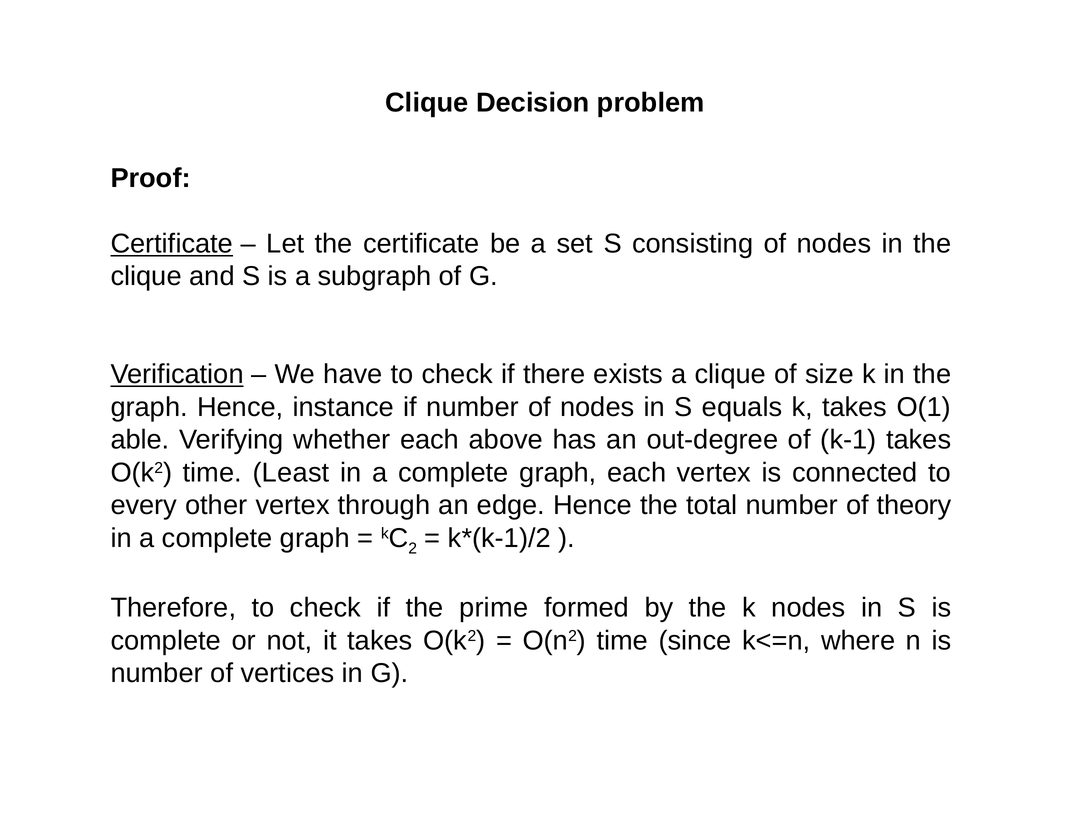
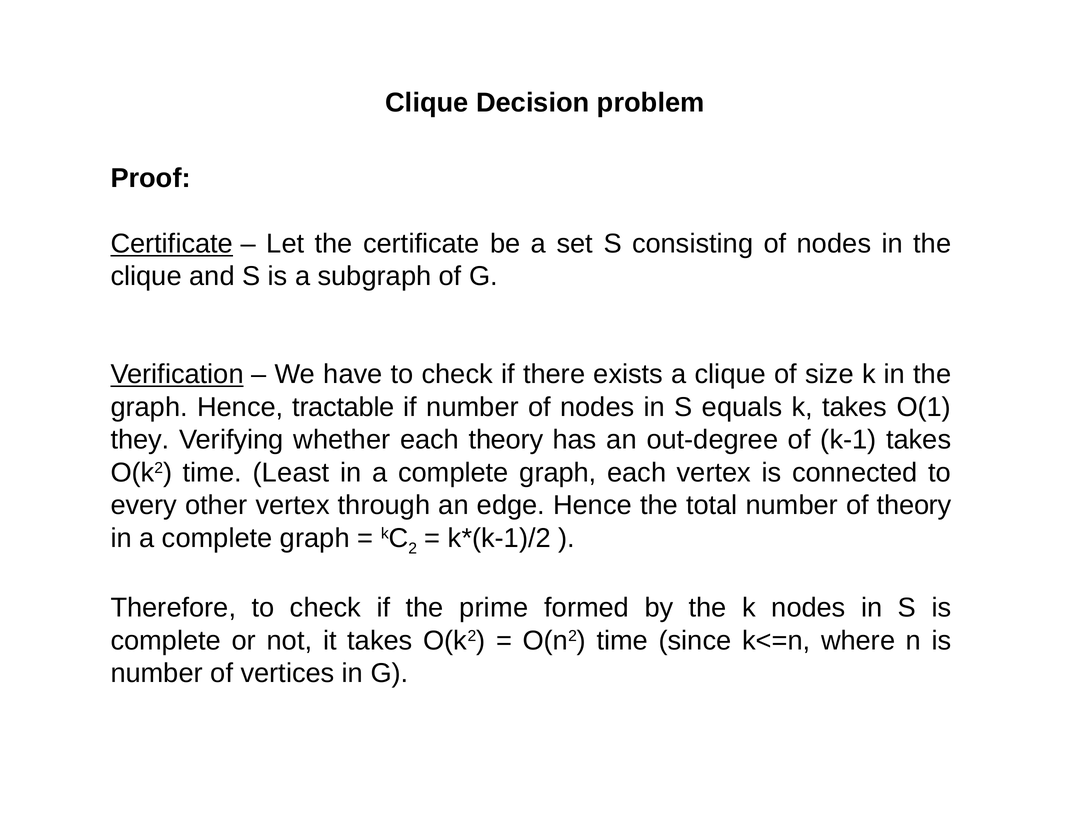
instance: instance -> tractable (344, 407)
able: able -> they (140, 440)
each above: above -> theory (506, 440)
